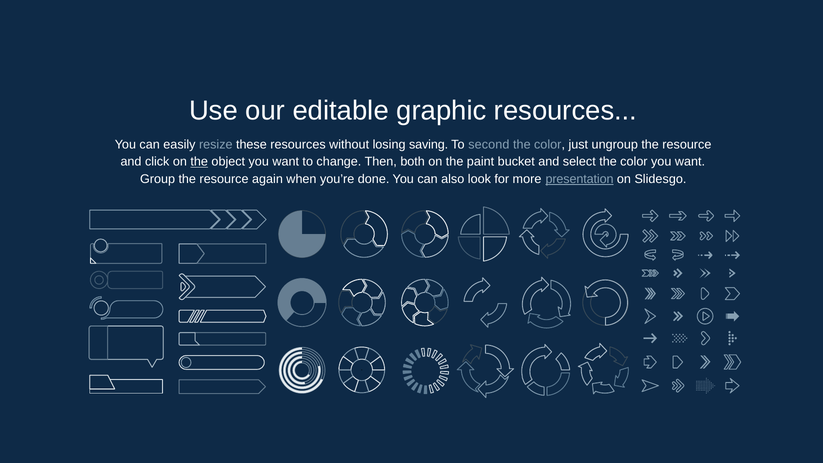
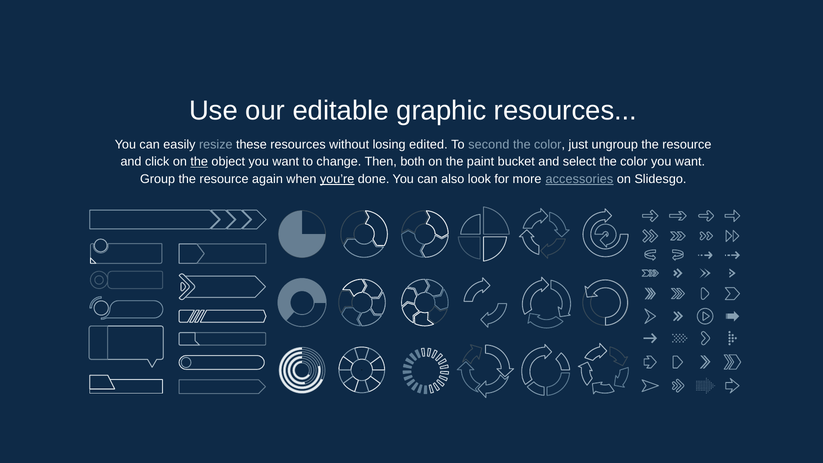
saving: saving -> edited (428, 144)
you’re underline: none -> present (337, 179)
presentation: presentation -> accessories (579, 179)
